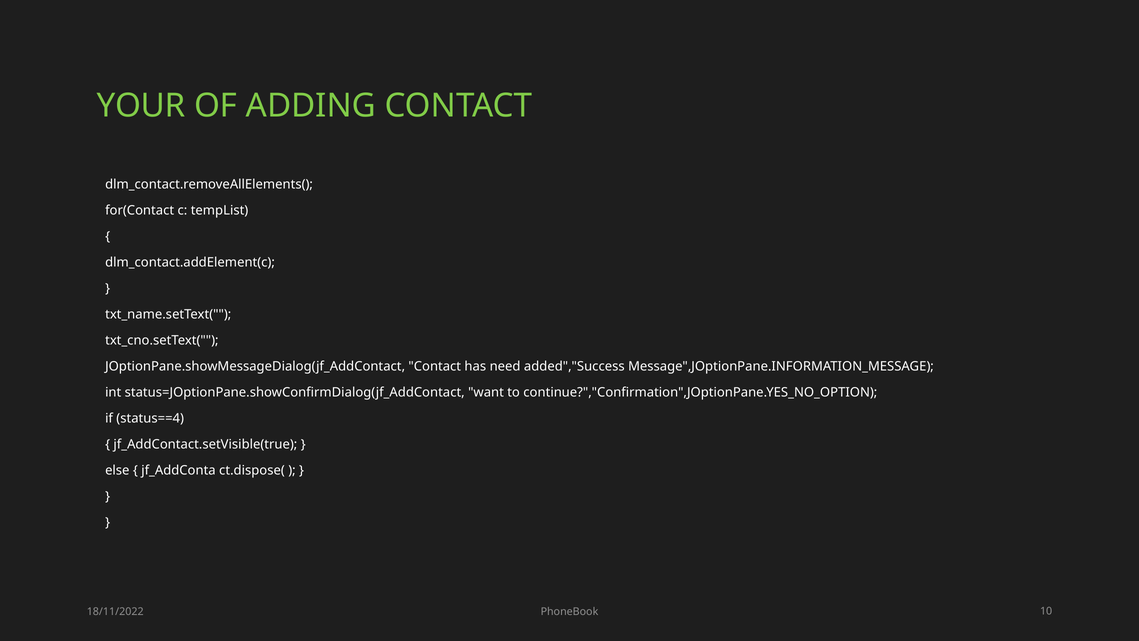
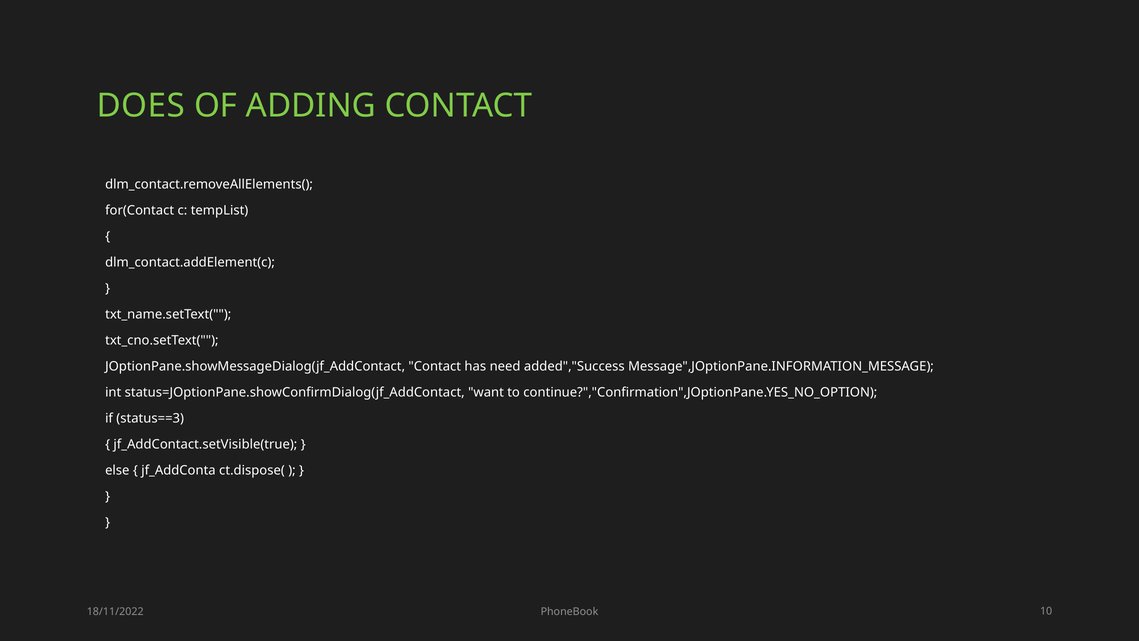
YOUR: YOUR -> DOES (141, 106)
status==4: status==4 -> status==3 (150, 418)
